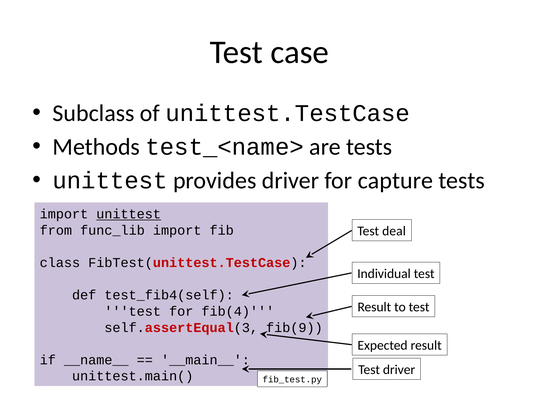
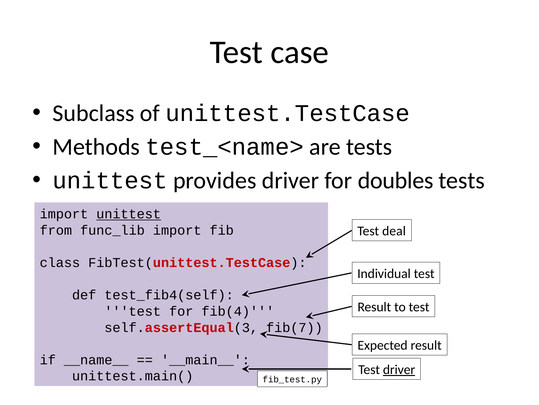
capture: capture -> doubles (396, 180)
fib(9: fib(9 -> fib(7 (294, 327)
driver underline: none -> present (399, 369)
